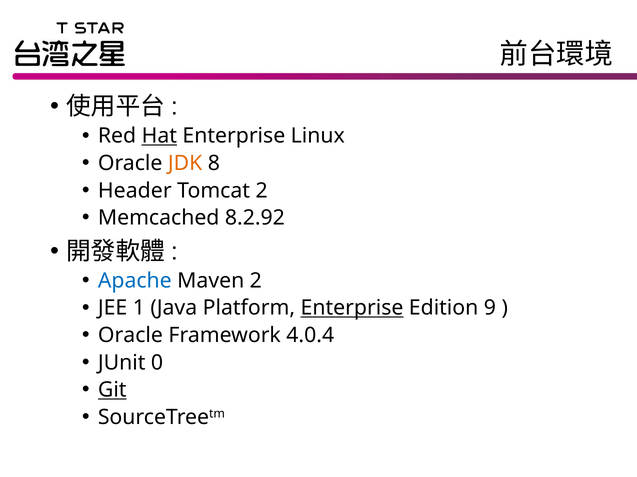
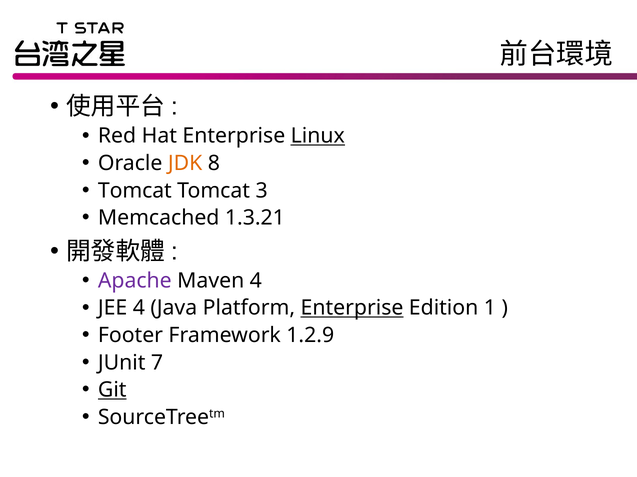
Hat underline: present -> none (159, 136)
Linux underline: none -> present (318, 136)
Header: Header -> Tomcat (135, 191)
Tomcat 2: 2 -> 3 (262, 191)
8.2.92: 8.2.92 -> 1.3.21 (255, 218)
Apache colour: blue -> purple (135, 281)
Maven 2: 2 -> 4 (256, 281)
JEE 1: 1 -> 4 (139, 308)
9: 9 -> 1 (490, 308)
Oracle: Oracle -> Footer (130, 336)
4.0.4: 4.0.4 -> 1.2.9 (310, 336)
0: 0 -> 7 (157, 363)
